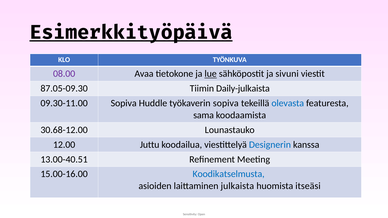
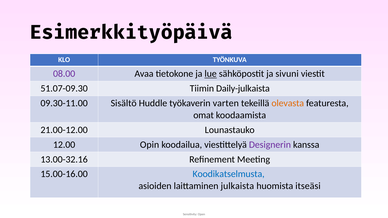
Esimerkkityöpäivä underline: present -> none (131, 33)
87.05-09.30: 87.05-09.30 -> 51.07-09.30 (64, 89)
09.30-11.00 Sopiva: Sopiva -> Sisältö (124, 103)
työkaverin sopiva: sopiva -> varten (226, 103)
olevasta colour: blue -> orange (288, 103)
sama: sama -> omat (204, 115)
30.68-12.00: 30.68-12.00 -> 21.00-12.00 (64, 130)
Juttu: Juttu -> Opin (150, 145)
Designerin colour: blue -> purple (270, 145)
13.00-40.51: 13.00-40.51 -> 13.00-32.16 (64, 159)
